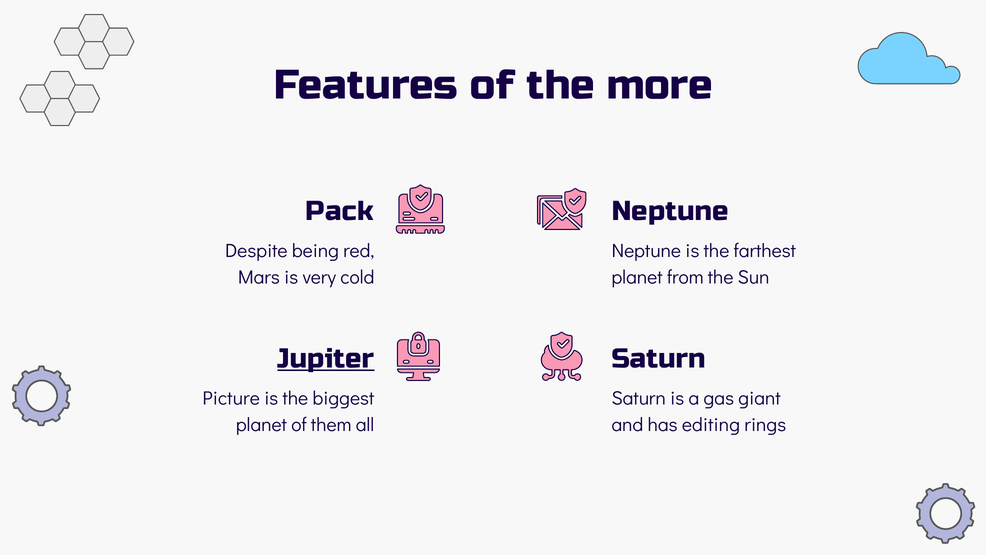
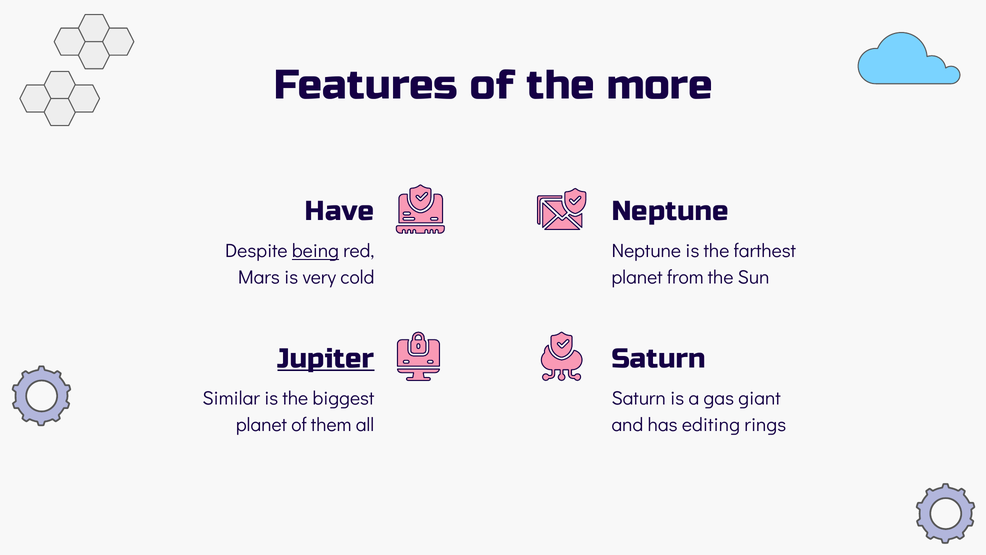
Pack: Pack -> Have (340, 211)
being underline: none -> present (315, 251)
Picture: Picture -> Similar (231, 398)
